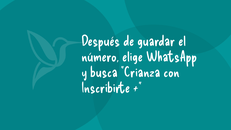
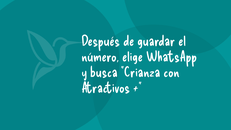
Inscribirte: Inscribirte -> Atractivos (106, 88)
